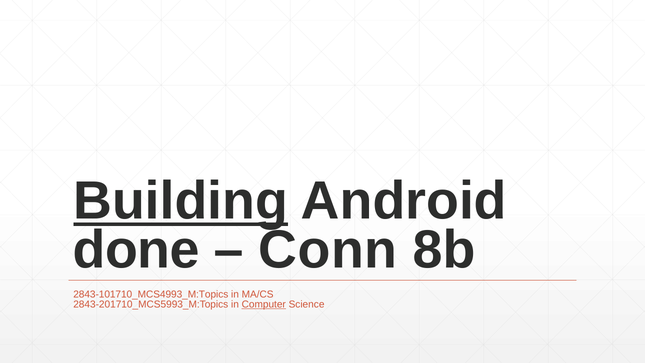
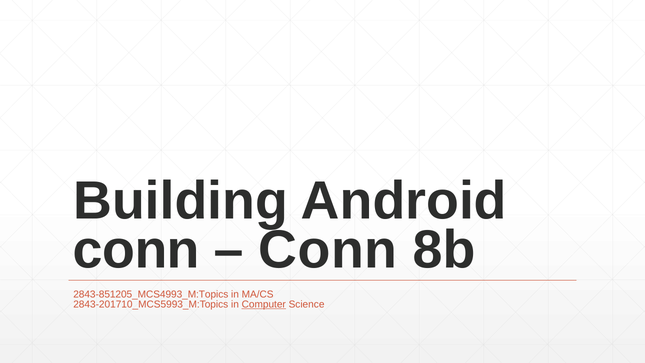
Building underline: present -> none (181, 201)
done: done -> conn (136, 250)
2843-101710_MCS4993_M:Topics: 2843-101710_MCS4993_M:Topics -> 2843-851205_MCS4993_M:Topics (151, 294)
